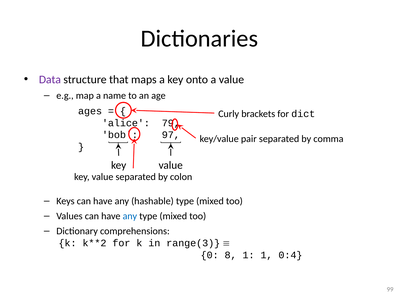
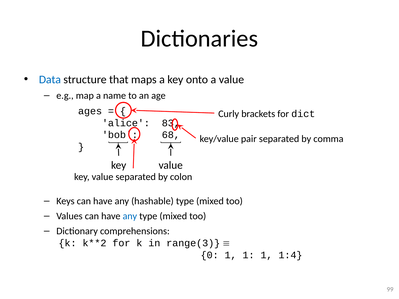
Data colour: purple -> blue (50, 80)
79: 79 -> 83 (171, 123)
97: 97 -> 68 (171, 135)
0 8: 8 -> 1 (231, 255)
0:4: 0:4 -> 1:4 (290, 255)
